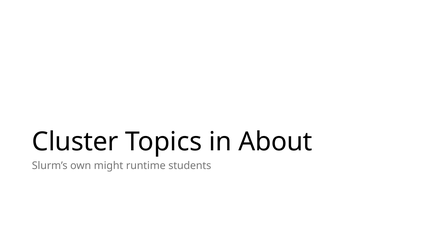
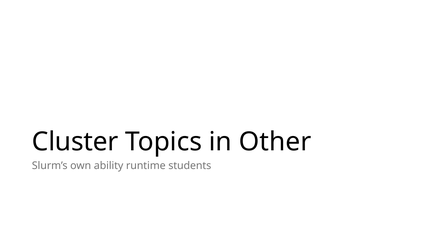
About: About -> Other (275, 142)
might: might -> ability (109, 166)
